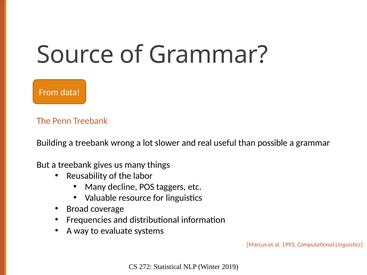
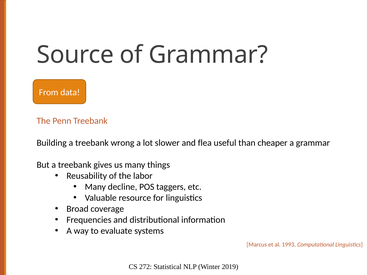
real: real -> flea (205, 143)
possible: possible -> cheaper (273, 143)
